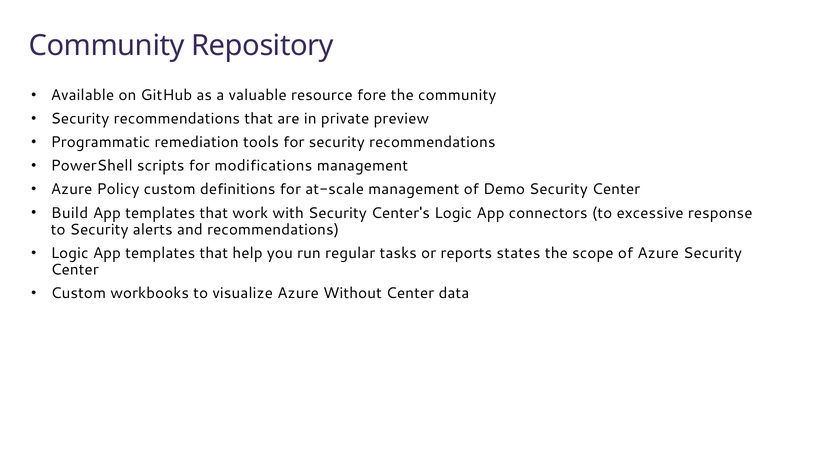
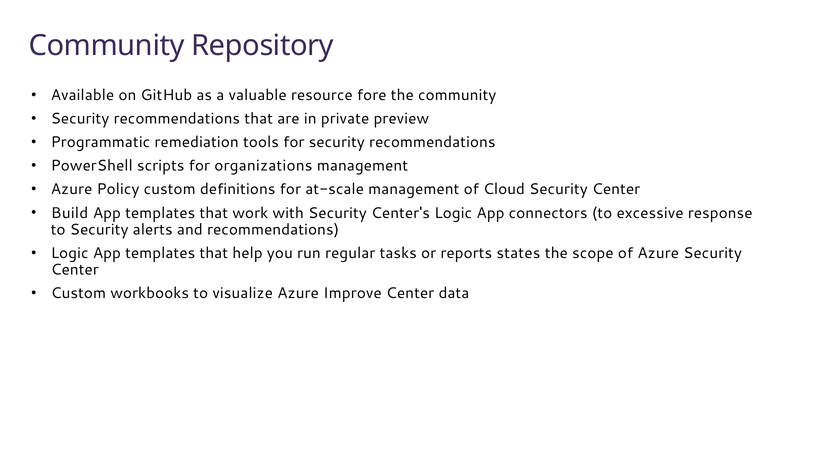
modifications: modifications -> organizations (263, 166)
Demo: Demo -> Cloud (504, 189)
Without: Without -> Improve (352, 293)
